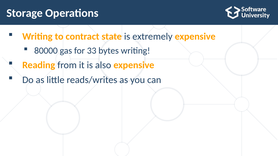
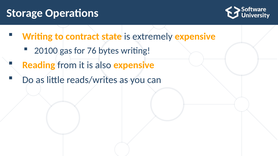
80000: 80000 -> 20100 (46, 51)
33: 33 -> 76 (92, 51)
